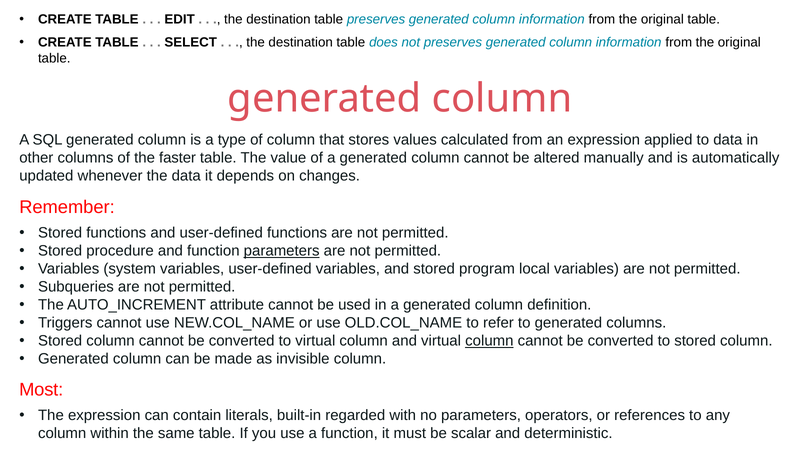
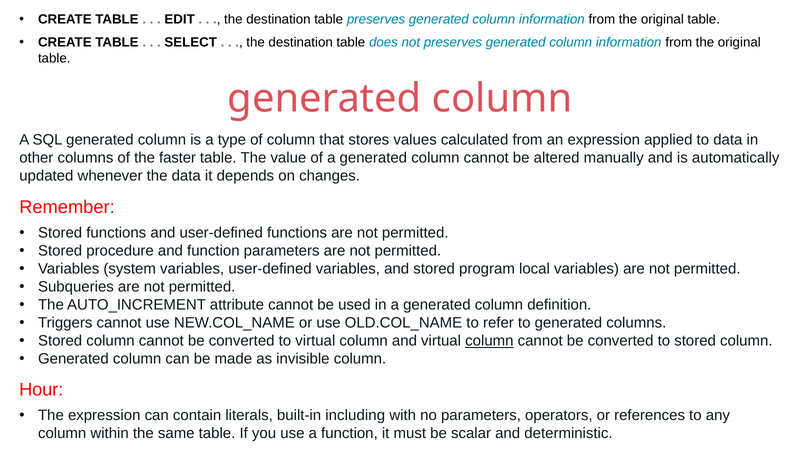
parameters underline: present -> none (282, 251)
Most: Most -> Hour (41, 390)
regarded: regarded -> including (355, 415)
